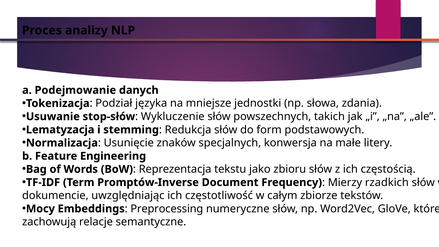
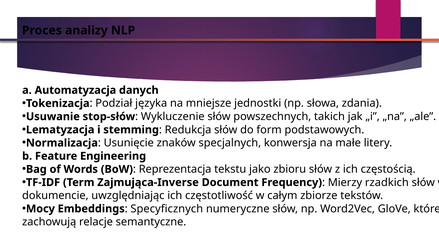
Podejmowanie: Podejmowanie -> Automatyzacja (75, 90)
Promptów-Inverse: Promptów-Inverse -> Zajmująca-Inverse (148, 182)
Preprocessing: Preprocessing -> Specyficznych (167, 209)
